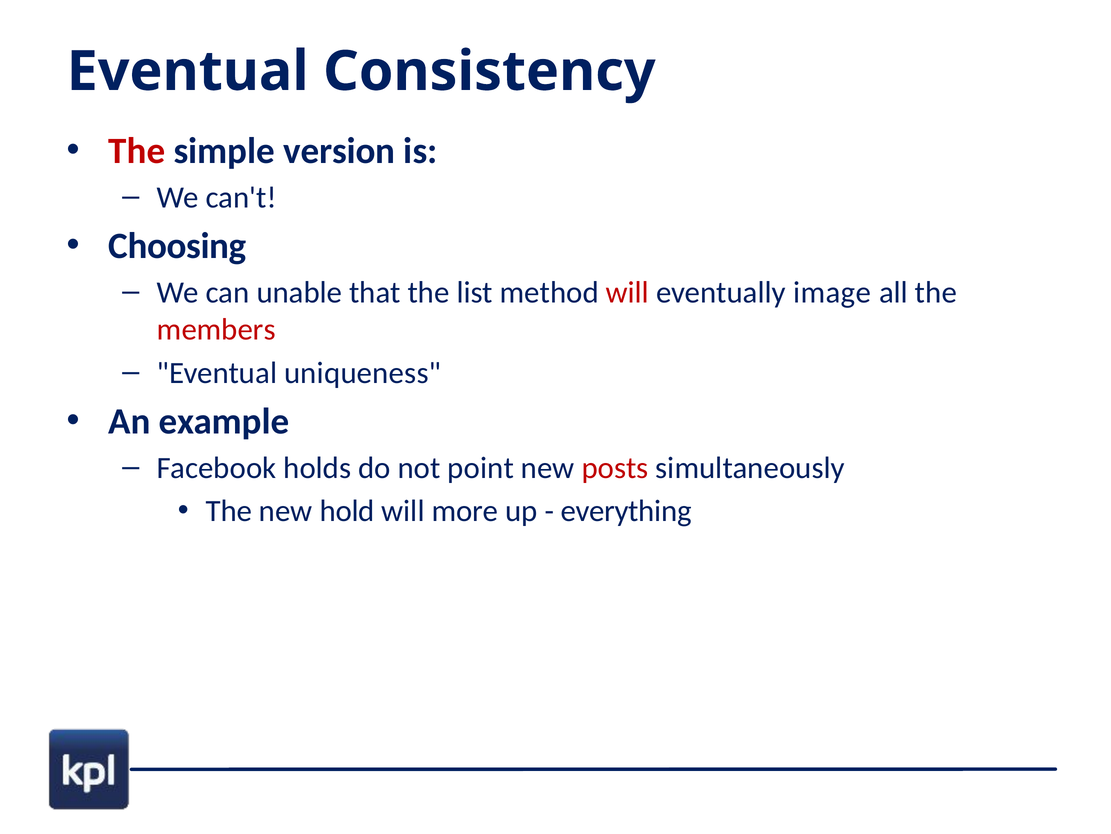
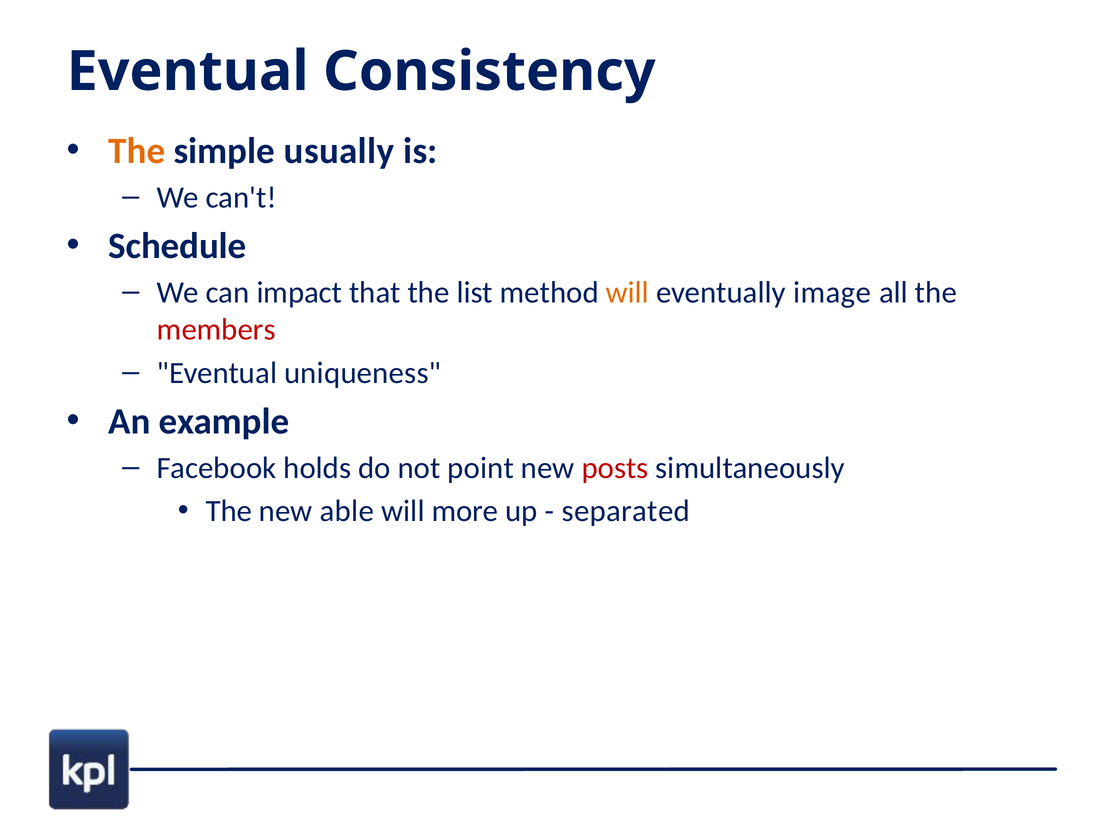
The colour: red -> orange (137, 151)
version: version -> usually (339, 151)
Choosing: Choosing -> Schedule (177, 246)
unable: unable -> impact (299, 292)
will colour: red -> orange (627, 292)
hold: hold -> able (347, 511)
everything: everything -> separated (626, 511)
